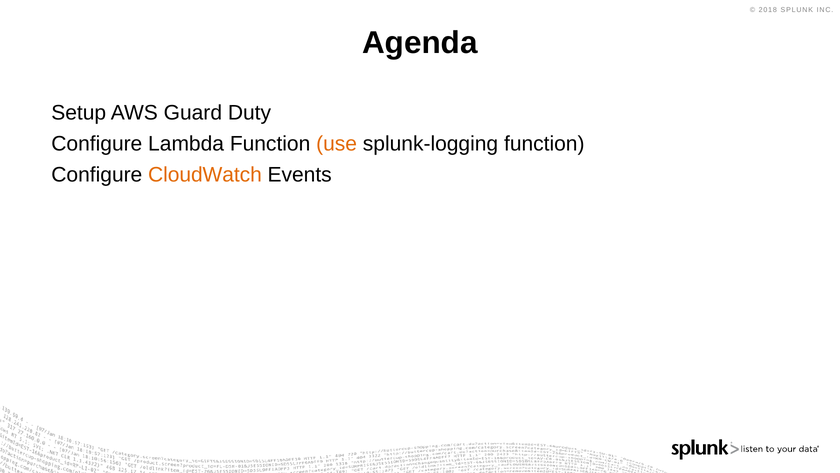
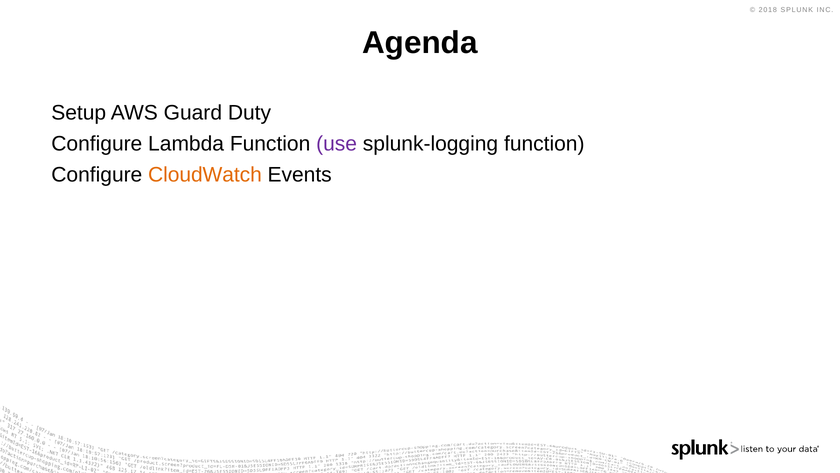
use colour: orange -> purple (337, 144)
